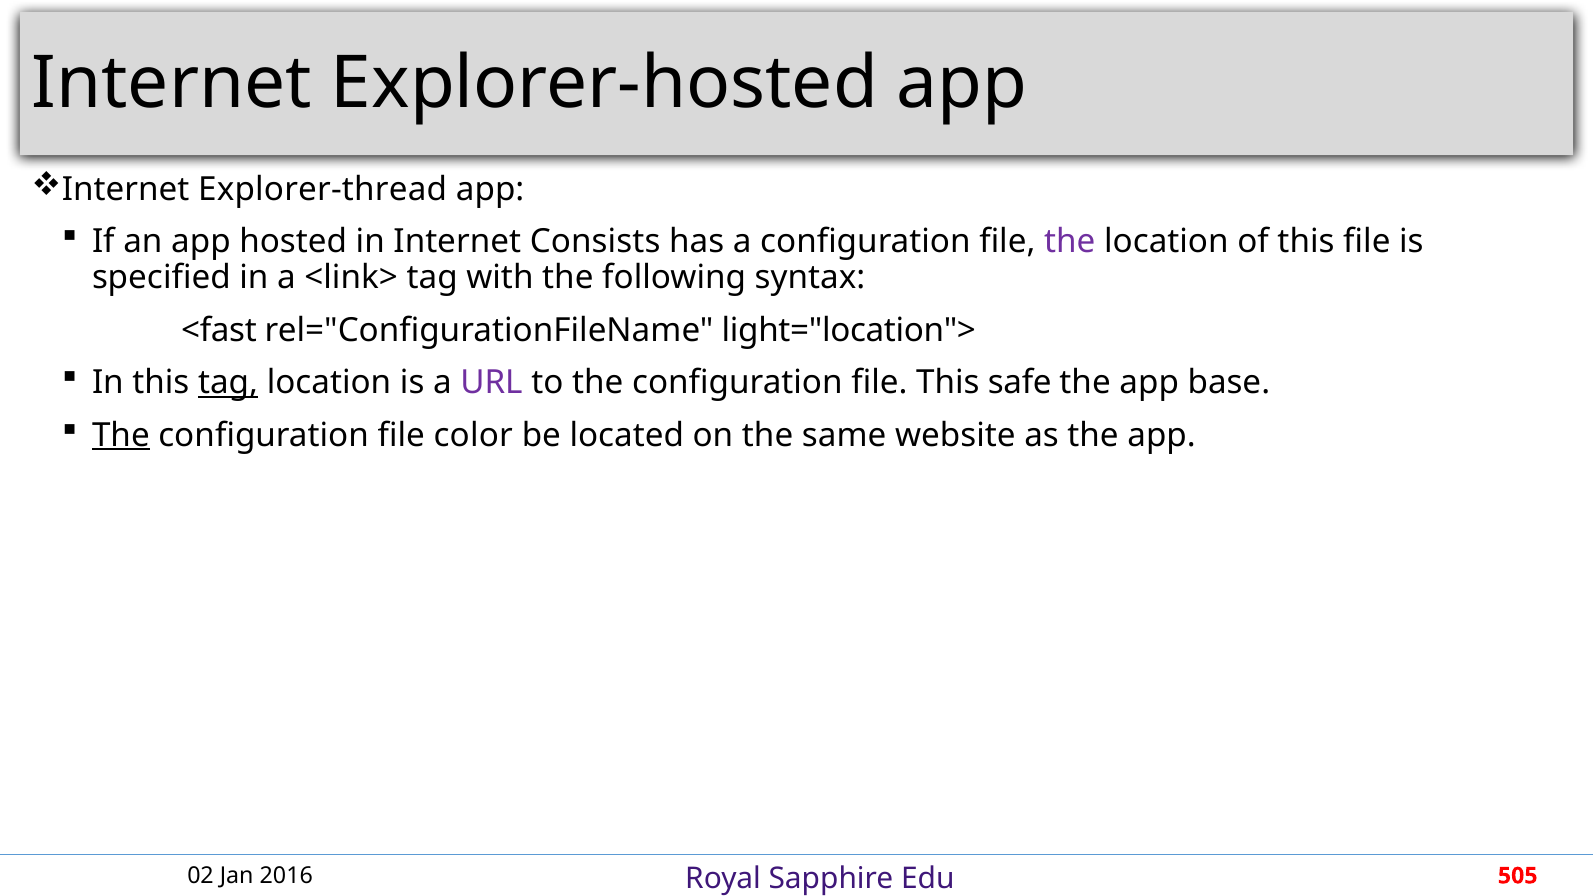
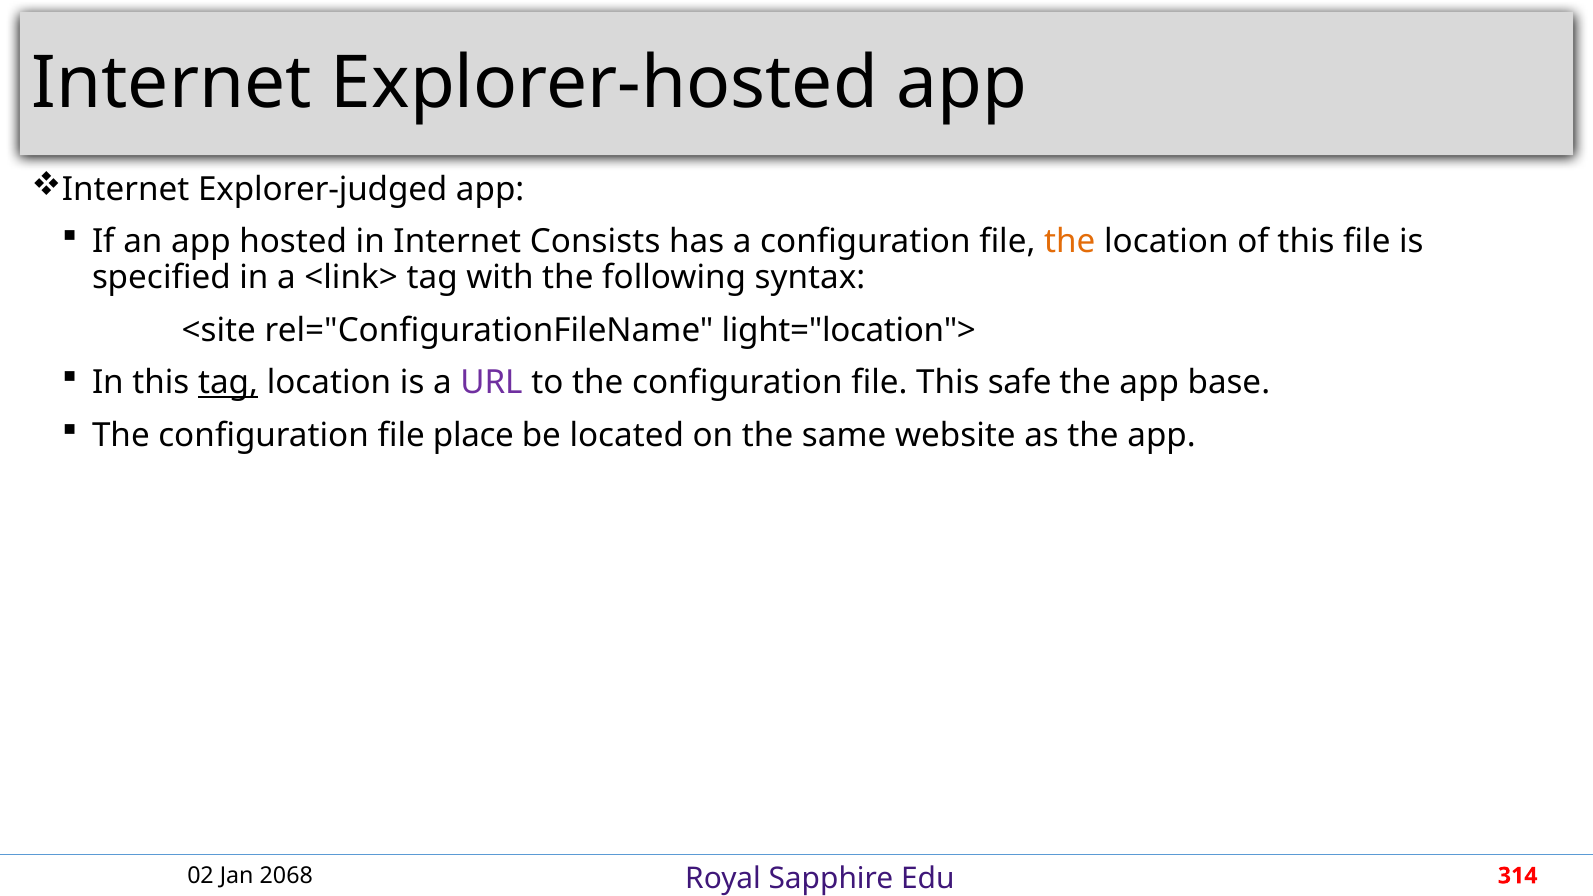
Explorer-thread: Explorer-thread -> Explorer-judged (323, 189)
the colour: purple -> orange (1070, 242)
<fast: <fast -> <site (219, 330)
The underline: present -> none (121, 435)
color: color -> place (473, 435)
2016: 2016 -> 2068 (286, 876)
505: 505 -> 314 (1518, 876)
